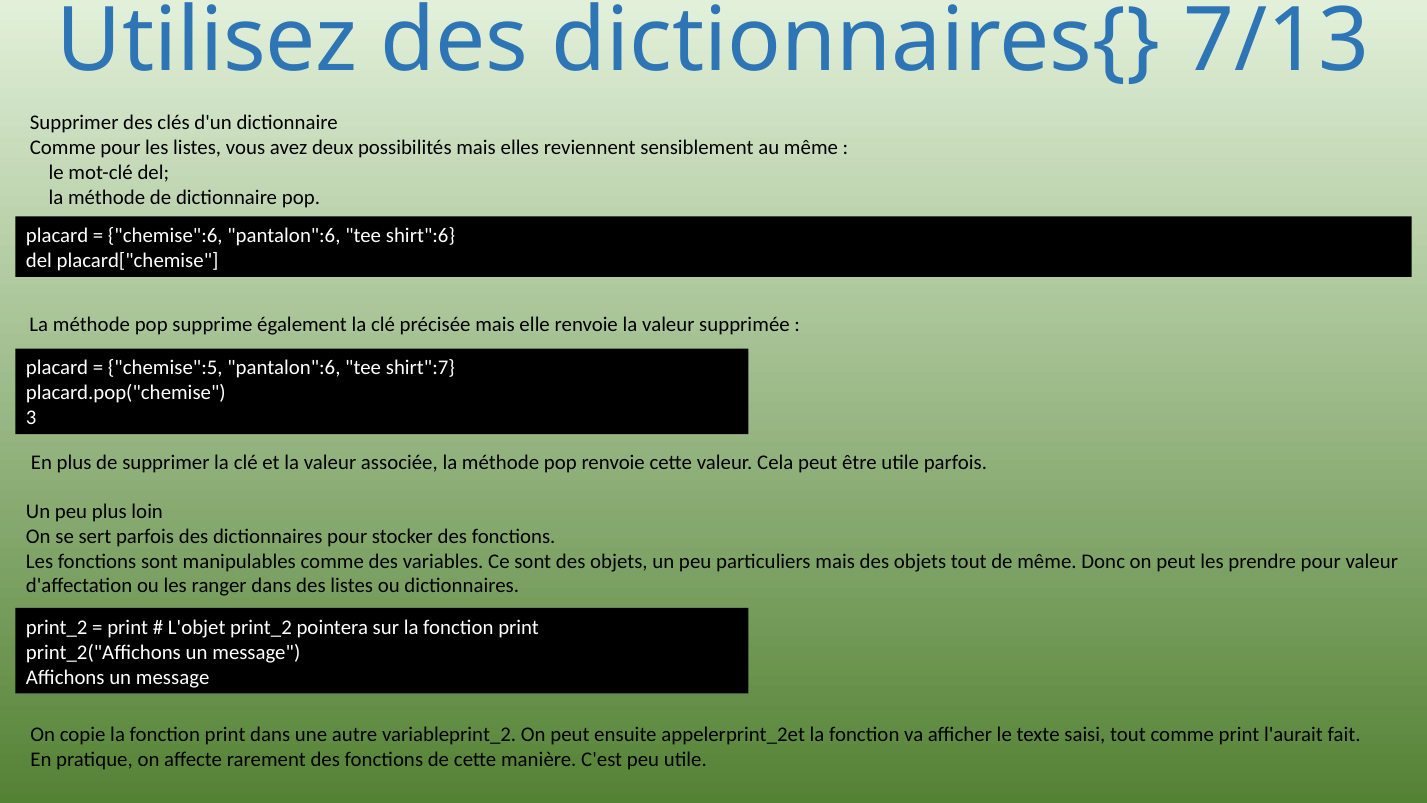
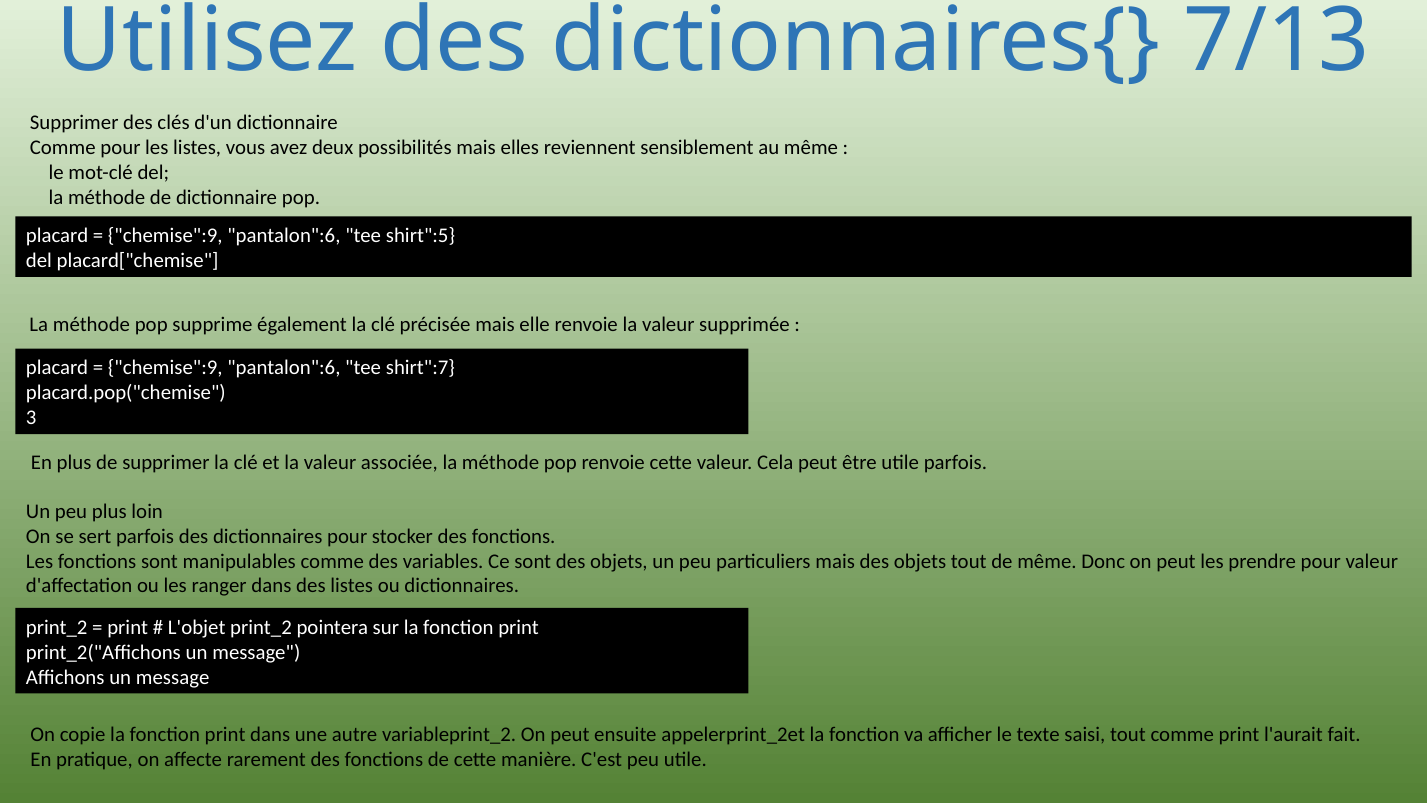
chemise":6: chemise":6 -> chemise":9 (165, 235)
shirt":6: shirt":6 -> shirt":5 (420, 235)
chemise":5: chemise":5 -> chemise":9 (165, 368)
